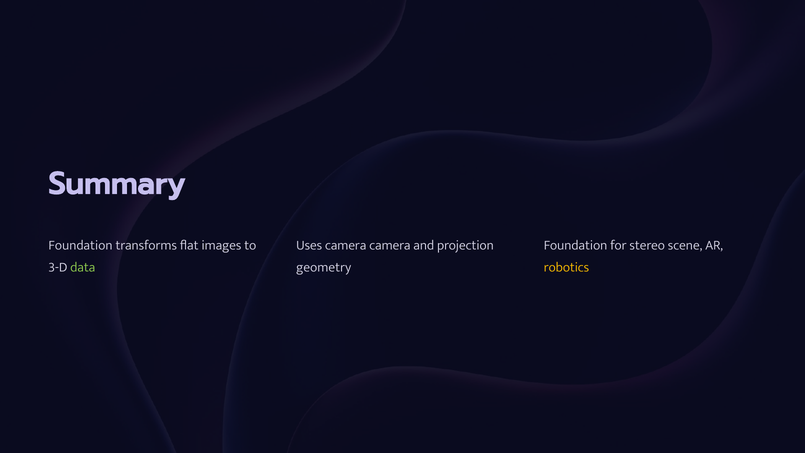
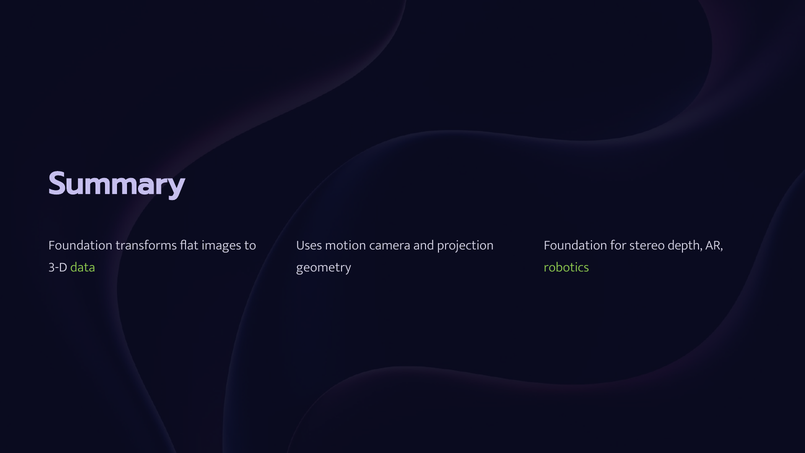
Uses camera: camera -> motion (346, 245)
scene: scene -> depth (685, 245)
robotics colour: yellow -> light green (566, 267)
